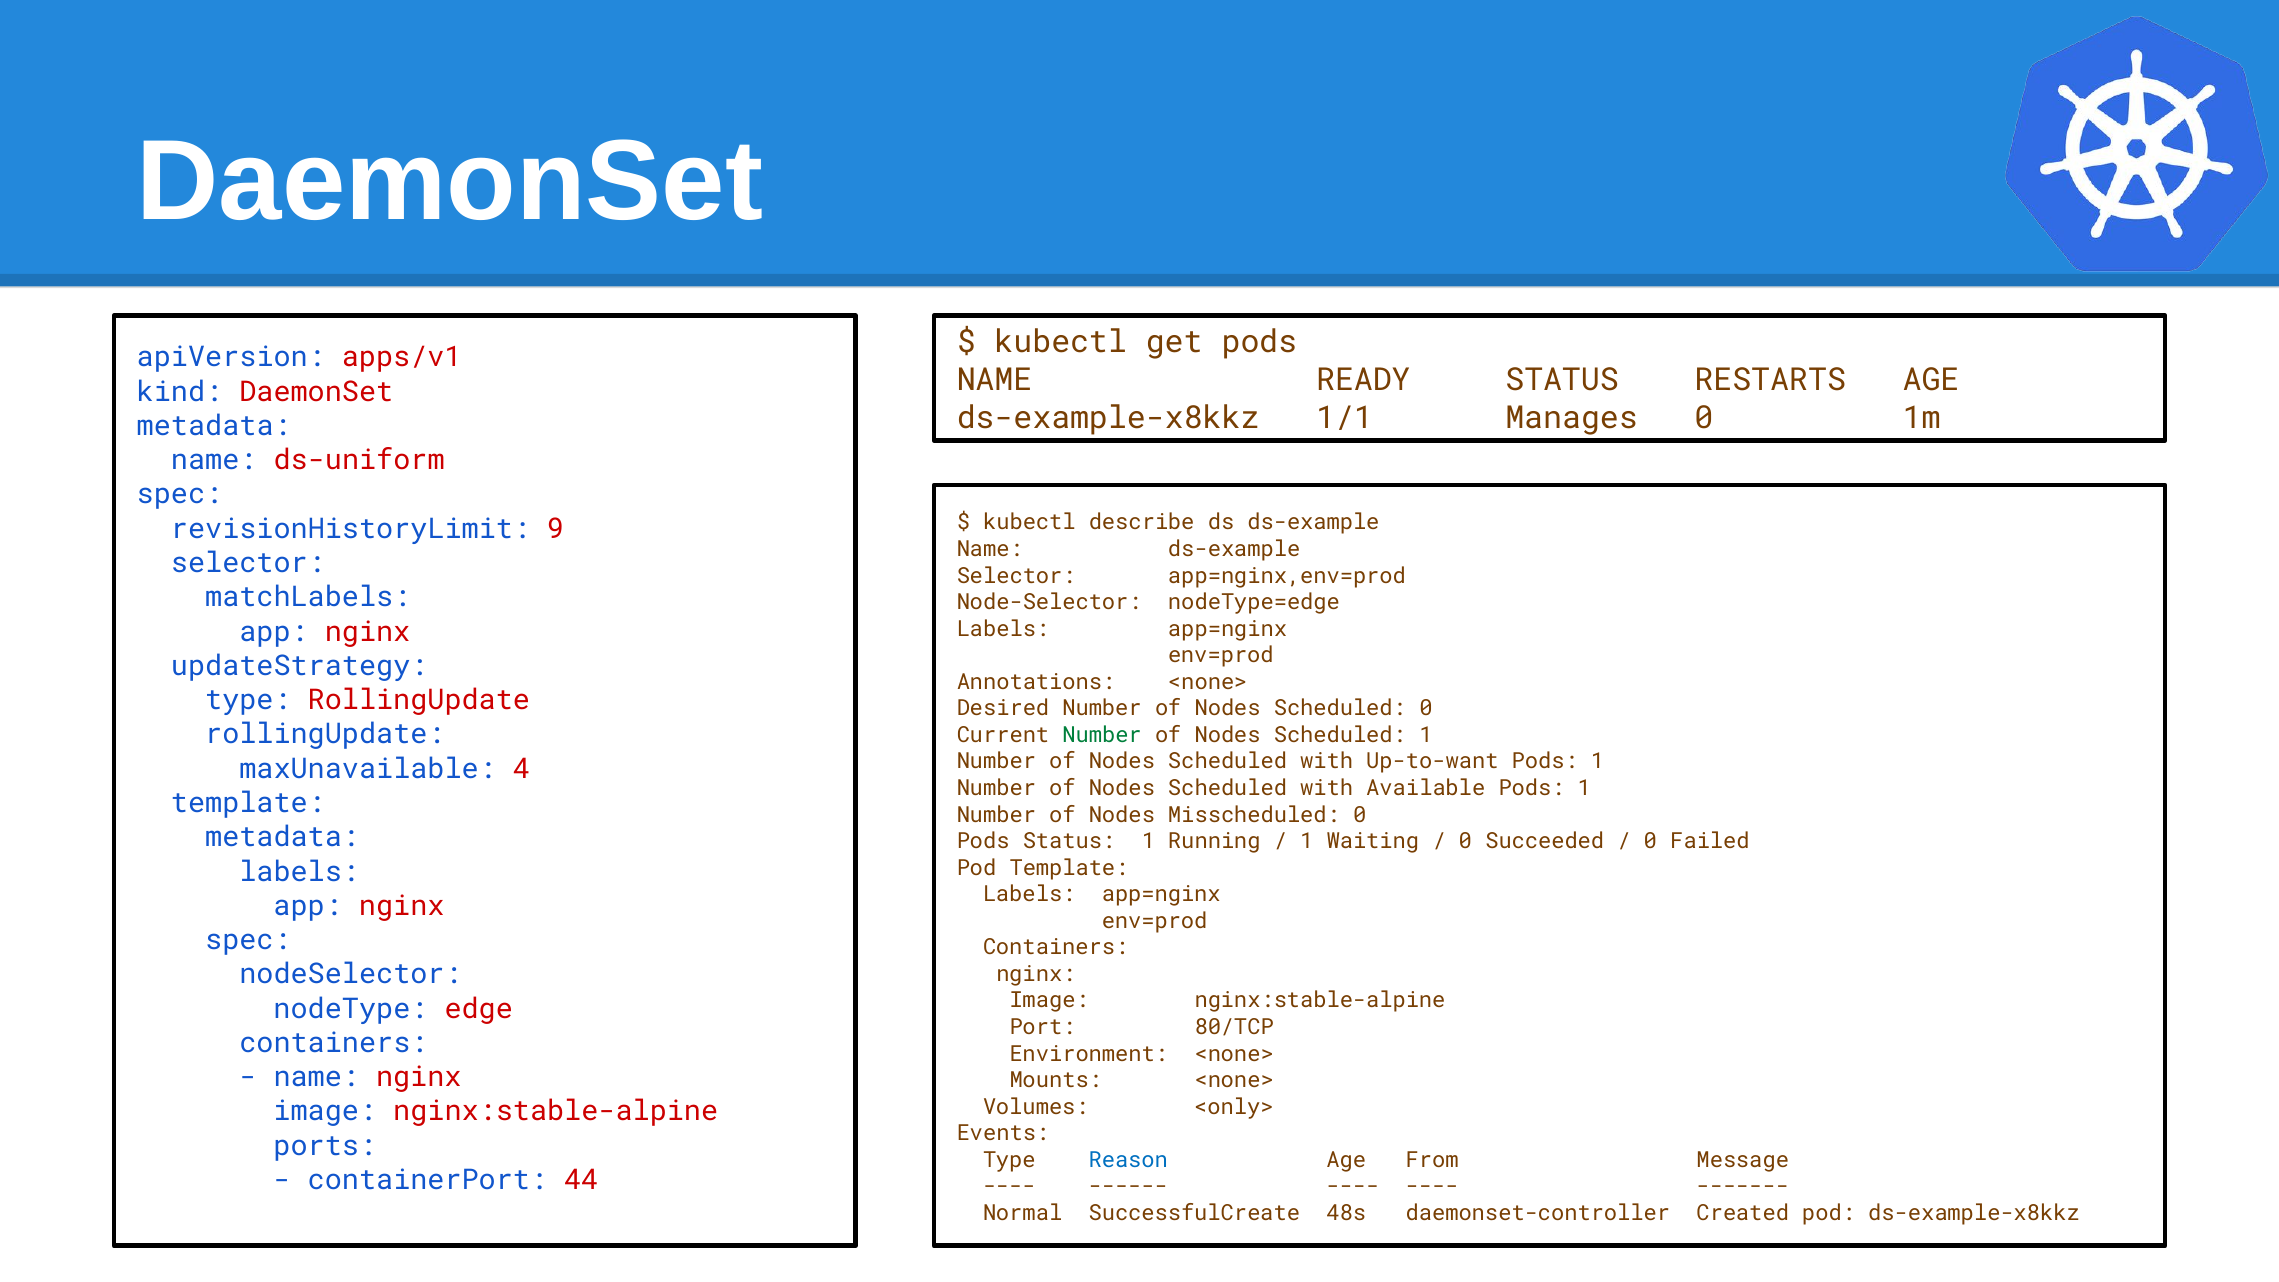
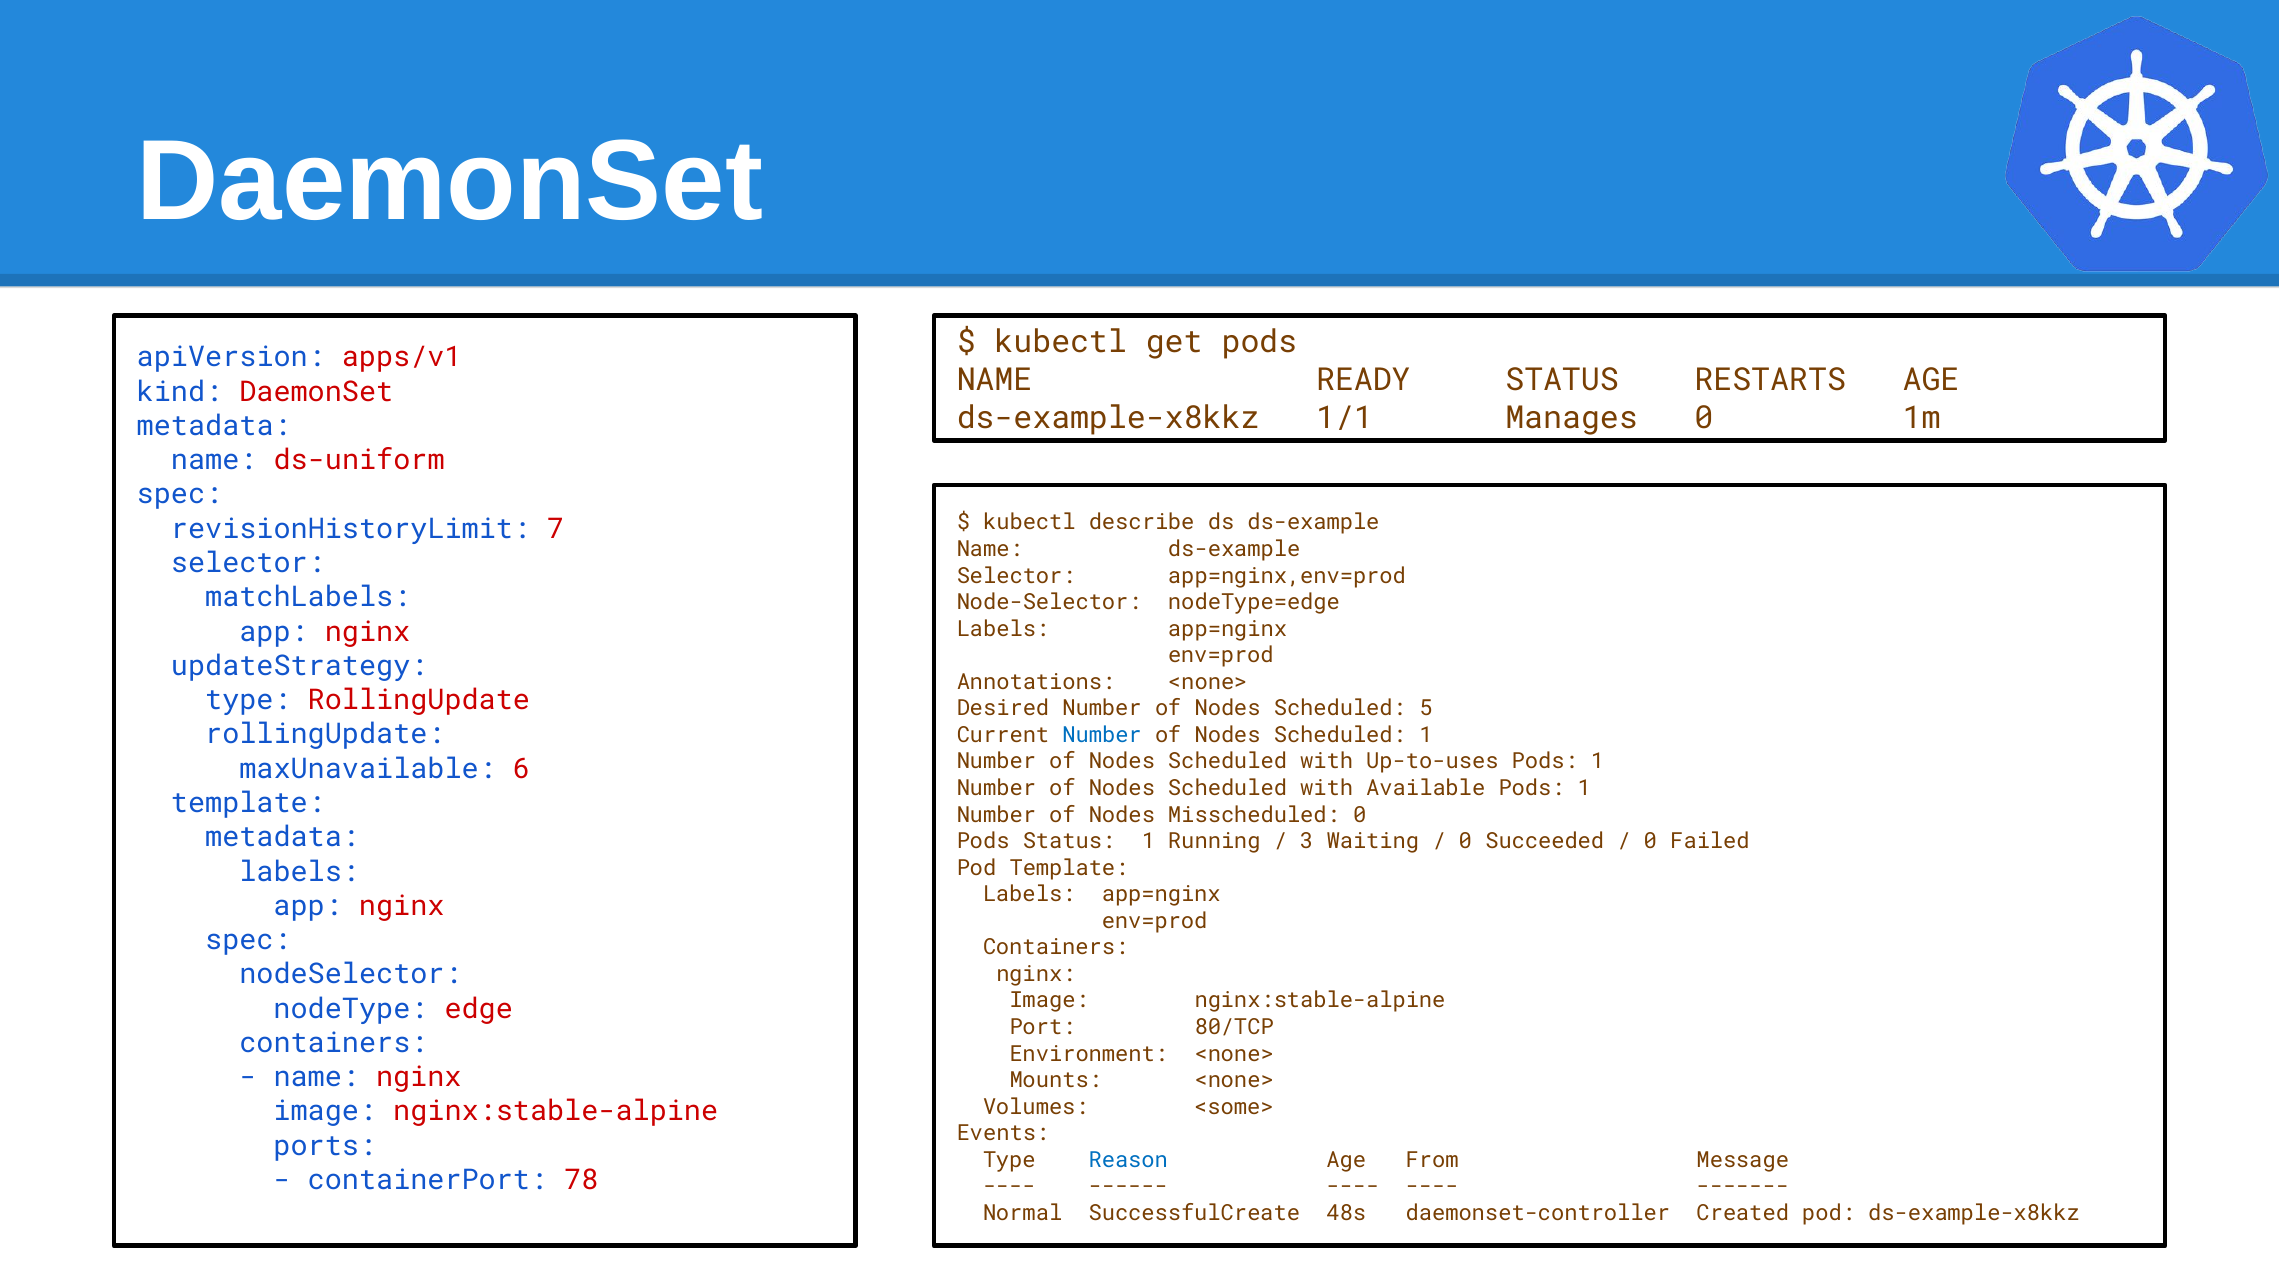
9: 9 -> 7 (556, 529)
Scheduled 0: 0 -> 5 (1426, 709)
Number colour: green -> blue (1102, 735)
Up-to-want: Up-to-want -> Up-to-uses (1432, 762)
4: 4 -> 6 (521, 769)
1: 1 -> 3 (1307, 841)
<only>: <only> -> <some> (1234, 1107)
44: 44 -> 78 (581, 1180)
